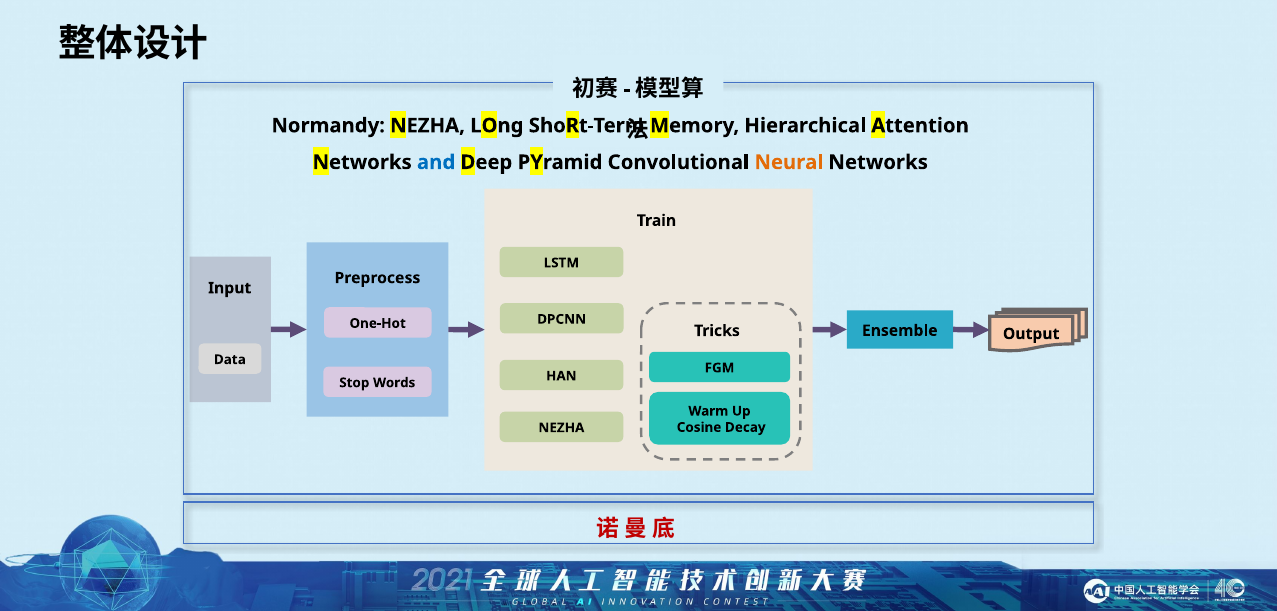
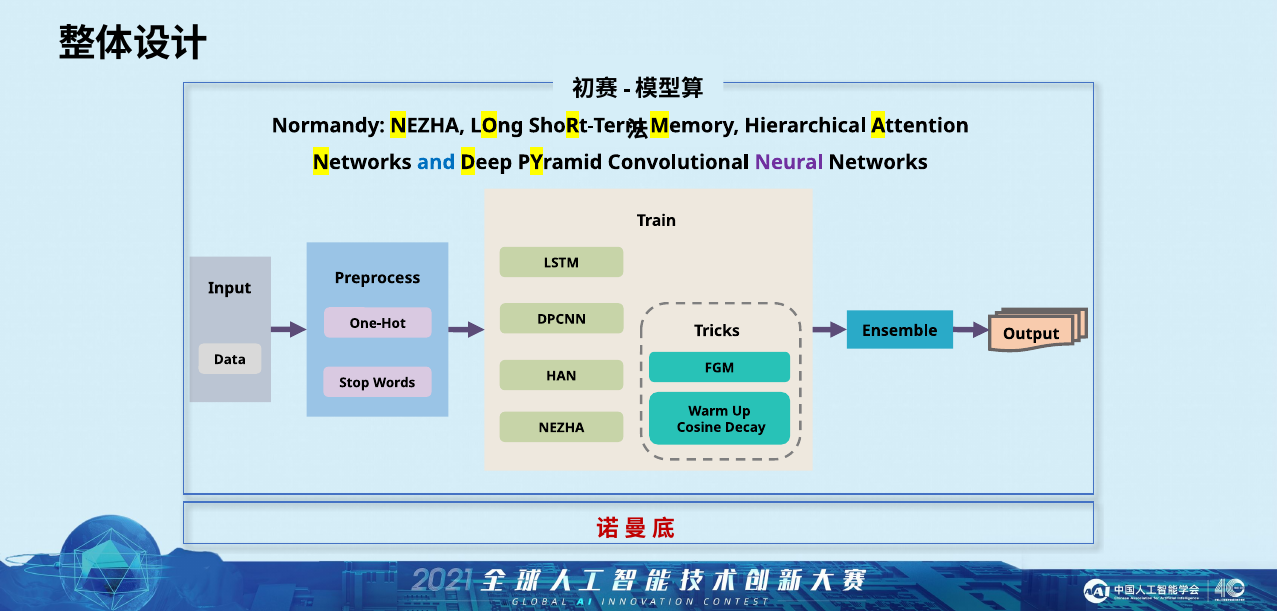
Neural colour: orange -> purple (789, 162)
